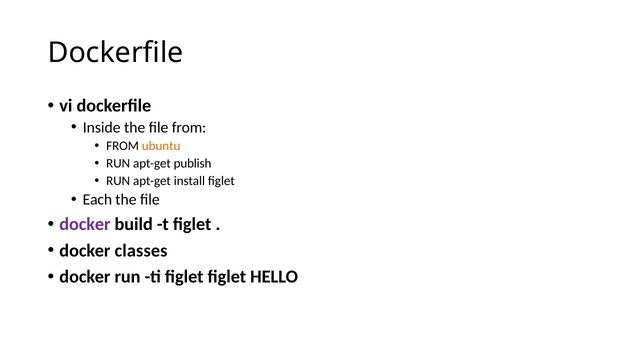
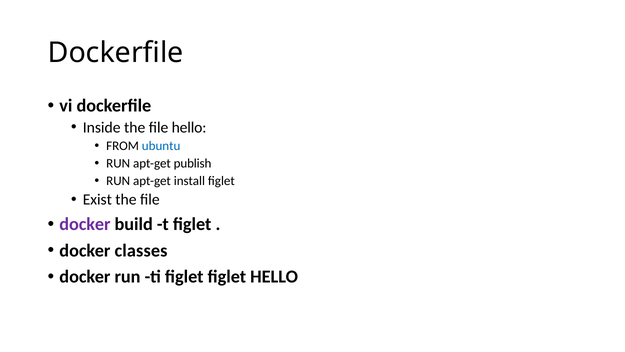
file from: from -> hello (189, 127)
ubuntu colour: orange -> blue (161, 146)
Each: Each -> Exist (97, 199)
